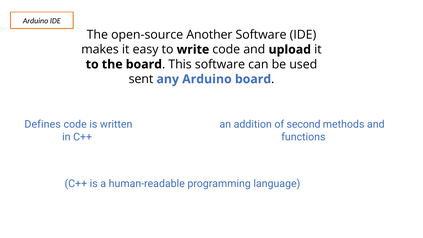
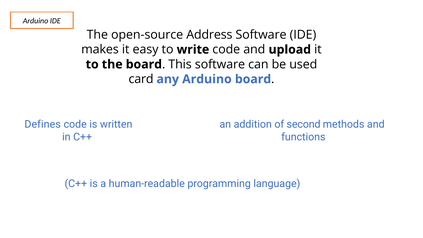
Another: Another -> Address (209, 35)
sent: sent -> card (141, 79)
